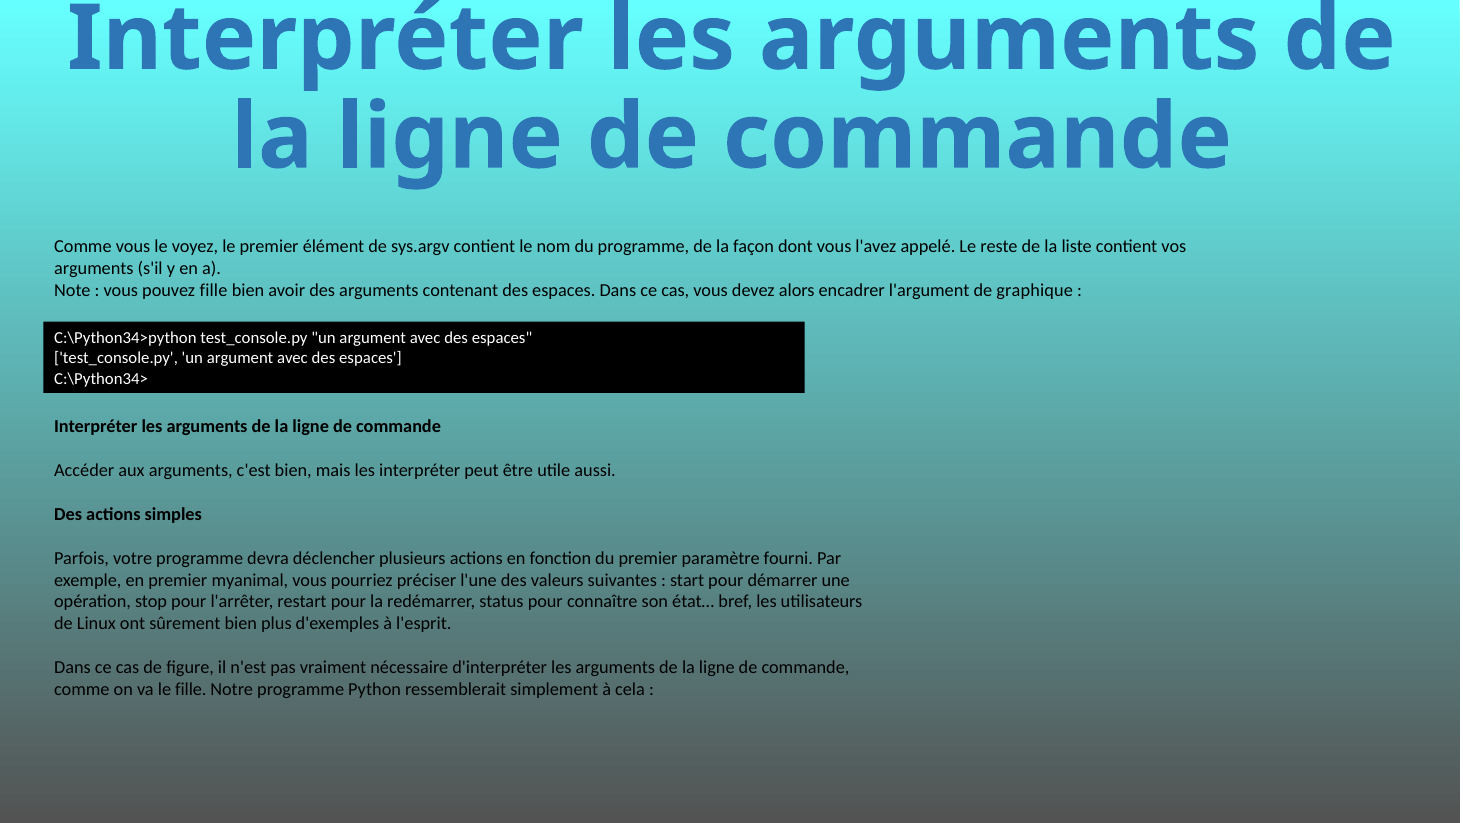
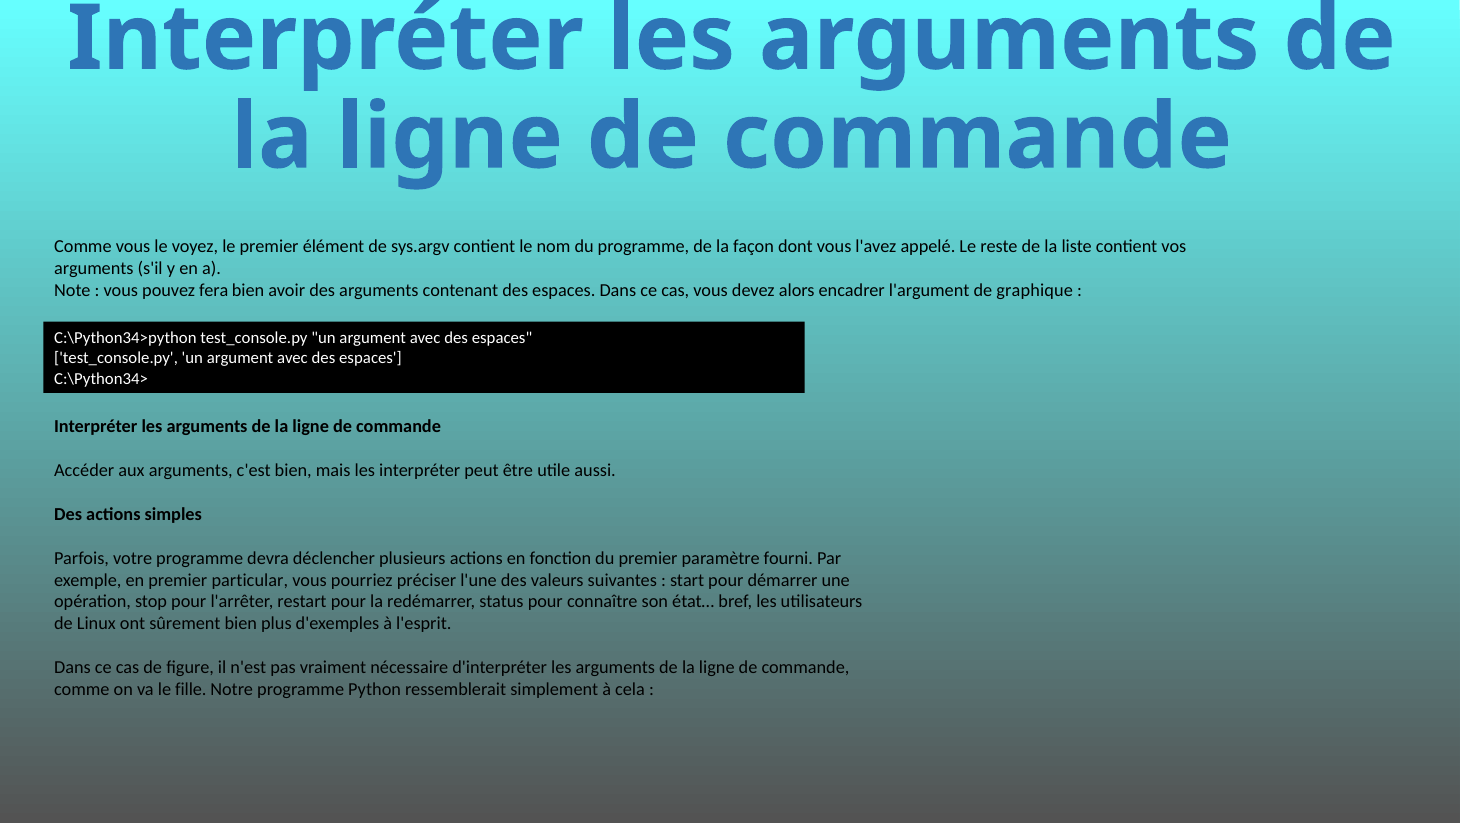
pouvez fille: fille -> fera (214, 290)
myanimal: myanimal -> particular (250, 580)
